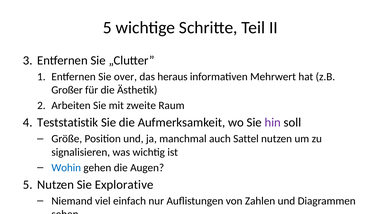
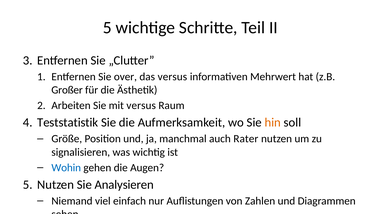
das heraus: heraus -> versus (172, 77)
mit zweite: zweite -> versus (141, 106)
hin colour: purple -> orange (273, 123)
Sattel: Sattel -> Rater (246, 139)
Explorative: Explorative -> Analysieren (124, 185)
